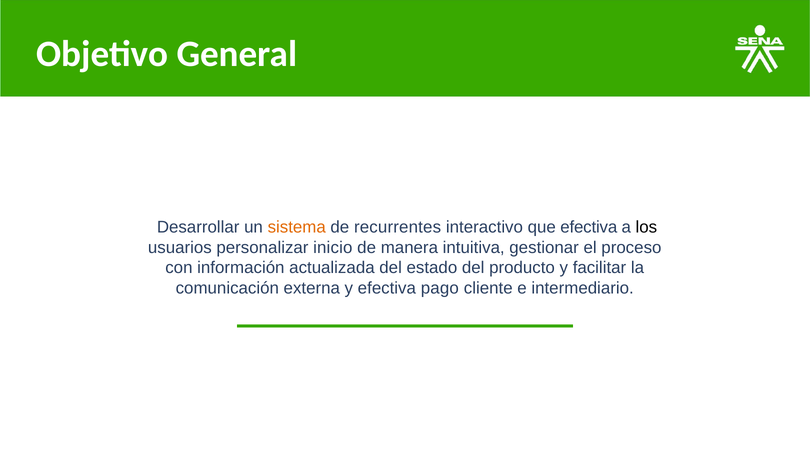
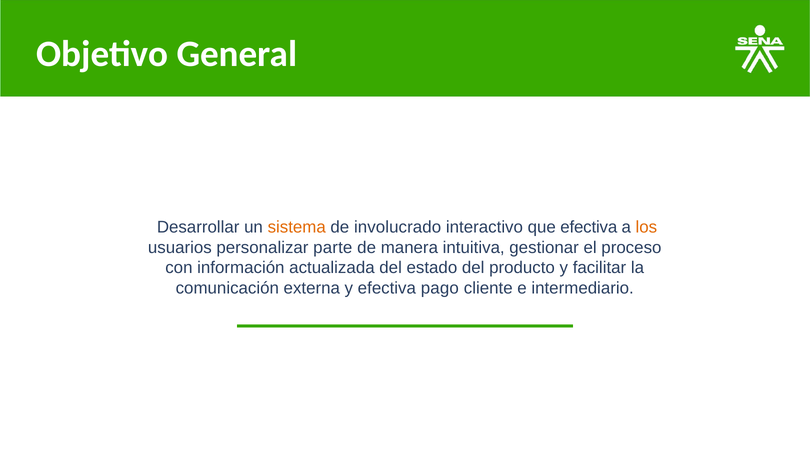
recurrentes: recurrentes -> involucrado (398, 227)
los colour: black -> orange (646, 227)
inicio: inicio -> parte (333, 247)
